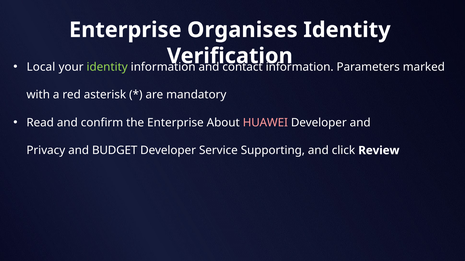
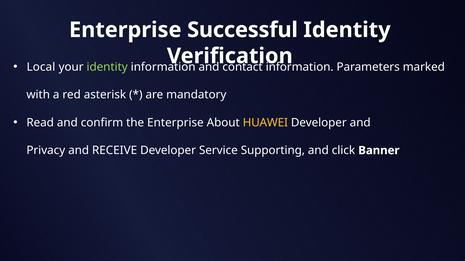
Organises: Organises -> Successful (243, 30)
HUAWEI colour: pink -> yellow (265, 123)
BUDGET: BUDGET -> RECEIVE (115, 151)
Review: Review -> Banner (379, 151)
